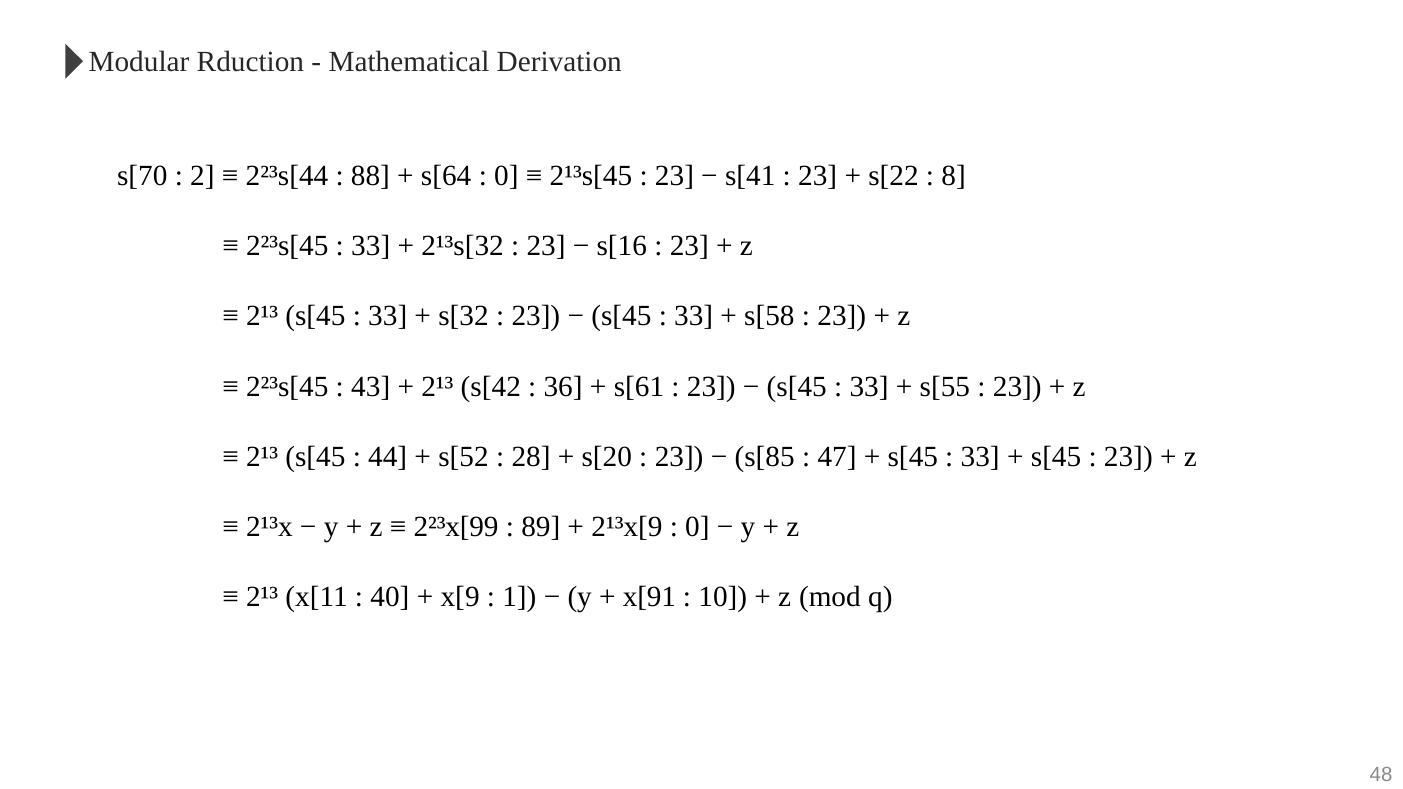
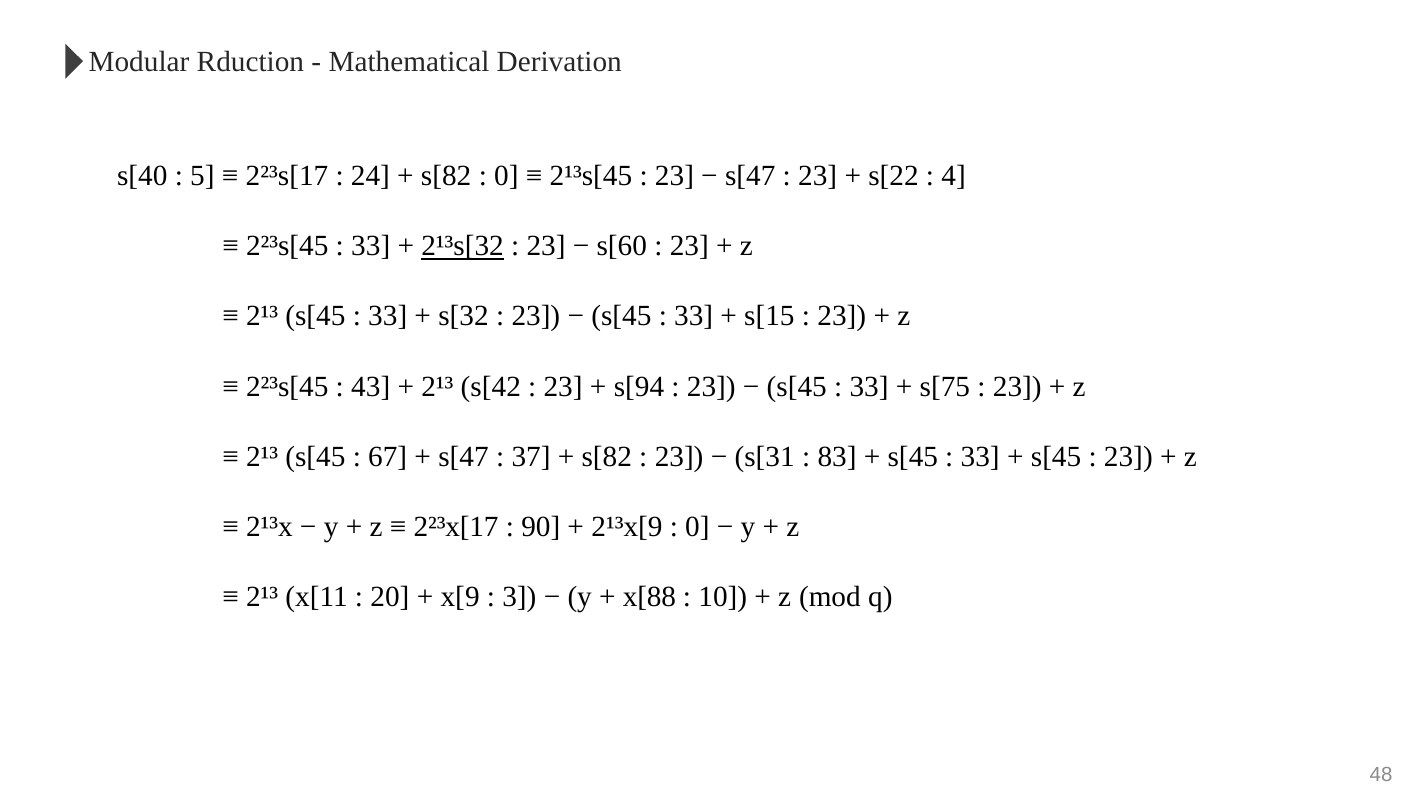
s[70: s[70 -> s[40 (142, 176)
2: 2 -> 5 (202, 176)
2²³s[44: 2²³s[44 -> 2²³s[17 (287, 176)
88: 88 -> 24 (370, 176)
s[64: s[64 -> s[82 (446, 176)
s[41: s[41 -> s[47 (750, 176)
8: 8 -> 4 (954, 176)
2¹³s[32 underline: none -> present (463, 246)
s[16: s[16 -> s[60 (622, 246)
s[58: s[58 -> s[15 (769, 316)
36: 36 -> 23 (563, 386)
s[61: s[61 -> s[94 (639, 386)
s[55: s[55 -> s[75 (945, 386)
44: 44 -> 67 (388, 457)
s[52: s[52 -> s[47 (464, 457)
28: 28 -> 37 (531, 457)
s[20: s[20 -> s[82 (607, 457)
s[85: s[85 -> s[31 (765, 457)
47: 47 -> 83 (837, 457)
2²³x[99: 2²³x[99 -> 2²³x[17 (456, 527)
89: 89 -> 90 (541, 527)
40: 40 -> 20 (390, 597)
1: 1 -> 3 (519, 597)
x[91: x[91 -> x[88 (649, 597)
